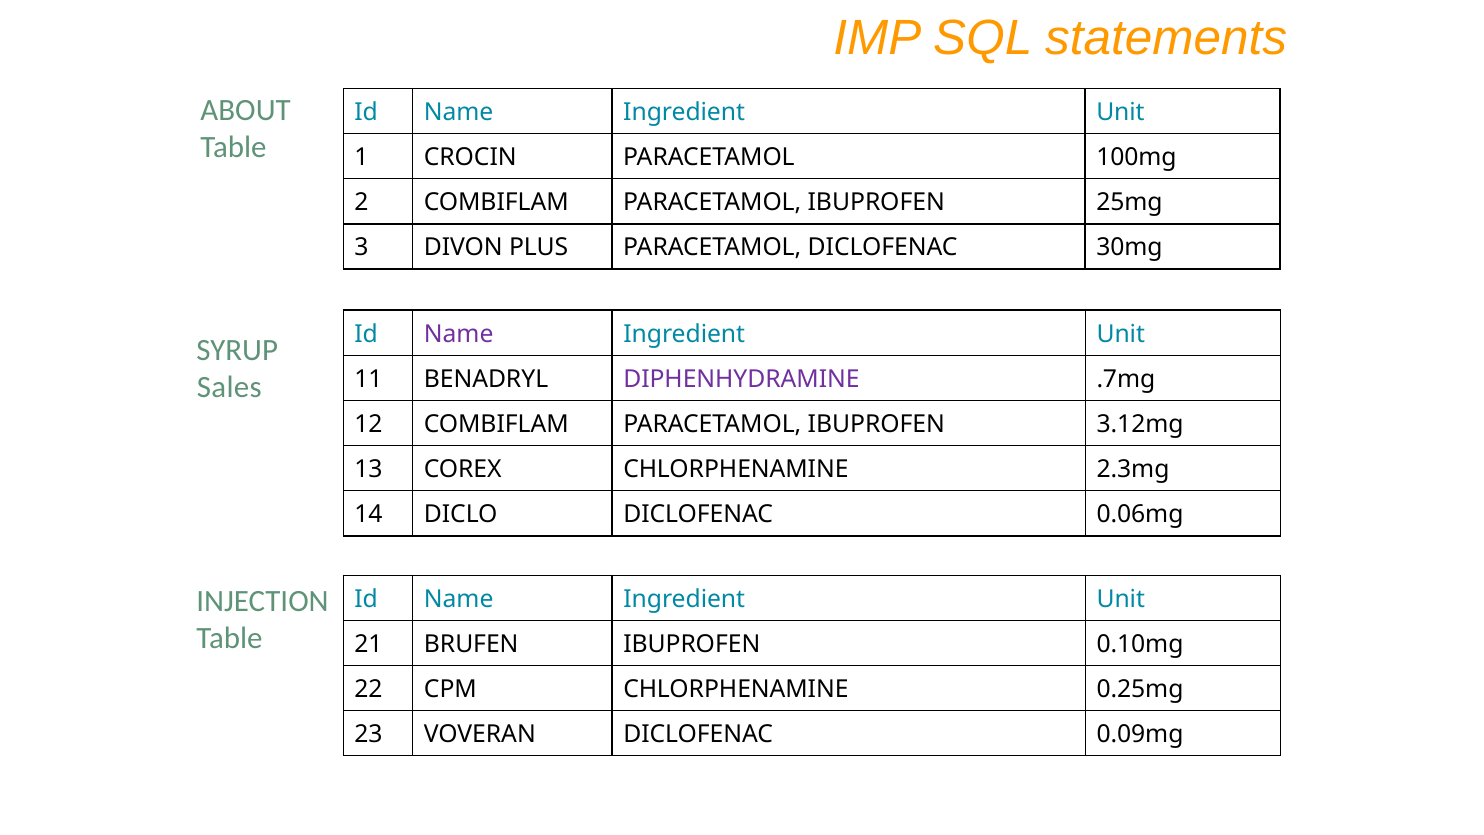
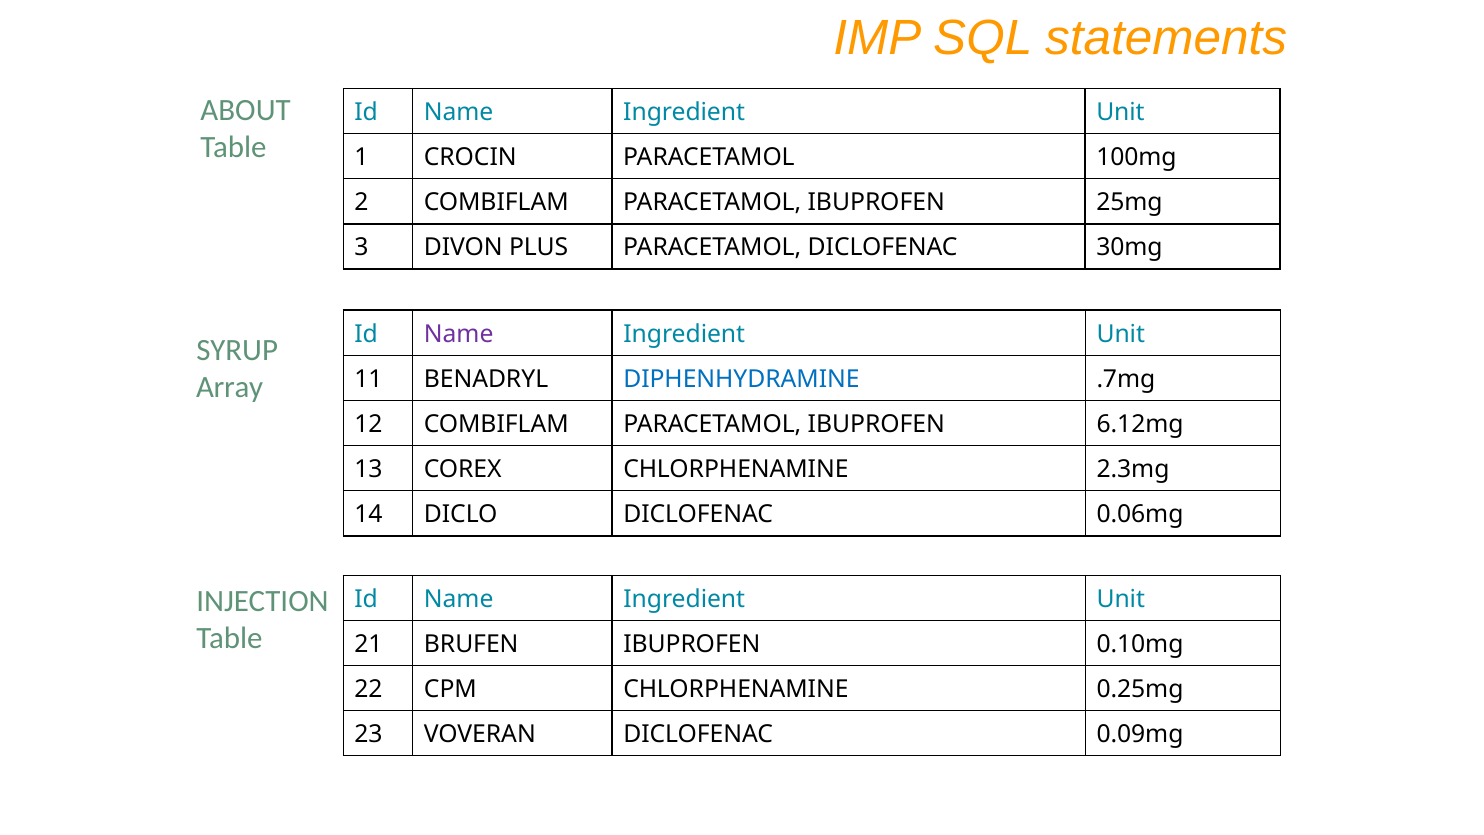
DIPHENHYDRAMINE colour: purple -> blue (741, 379)
Sales: Sales -> Array (230, 387)
3.12mg: 3.12mg -> 6.12mg (1140, 424)
